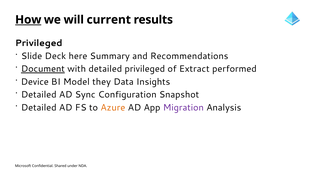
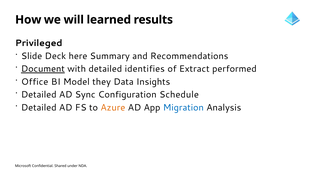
How underline: present -> none (28, 20)
current: current -> learned (109, 20)
detailed privileged: privileged -> identifies (145, 69)
Device: Device -> Office (35, 82)
Snapshot: Snapshot -> Schedule (179, 95)
Migration colour: purple -> blue (183, 108)
